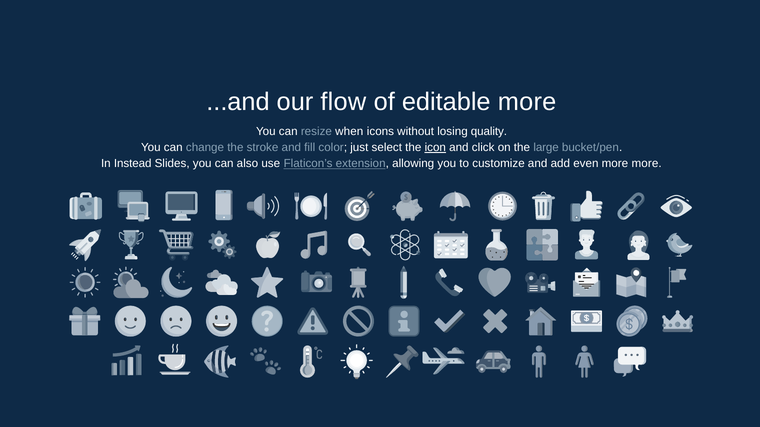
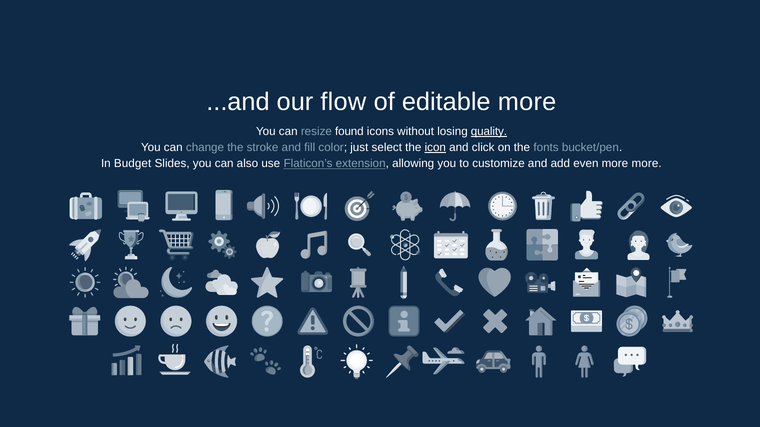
when: when -> found (349, 132)
quality underline: none -> present (489, 132)
large: large -> fonts (546, 148)
Instead: Instead -> Budget (133, 164)
